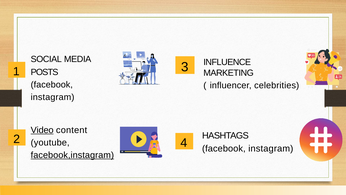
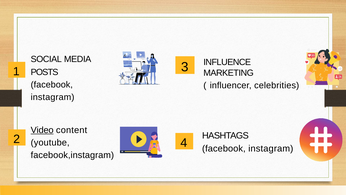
facebook,instagram underline: present -> none (72, 155)
